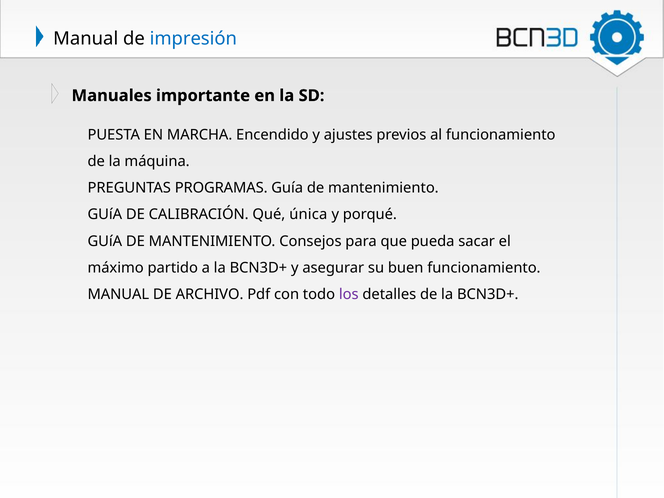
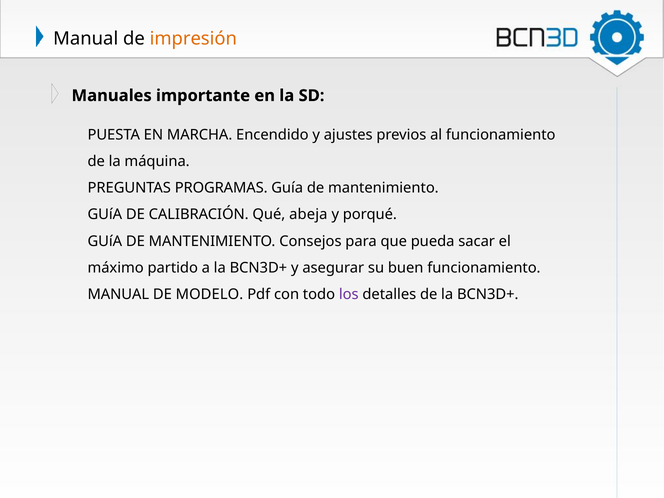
impresión colour: blue -> orange (193, 38)
única: única -> abeja (308, 215)
ARCHIVO: ARCHIVO -> MODELO (209, 294)
